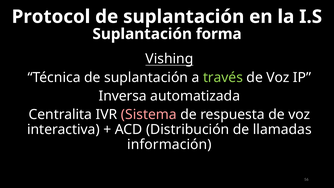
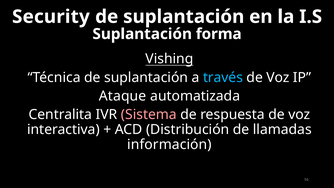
Protocol: Protocol -> Security (51, 17)
través colour: light green -> light blue (223, 77)
Inversa: Inversa -> Ataque (123, 96)
